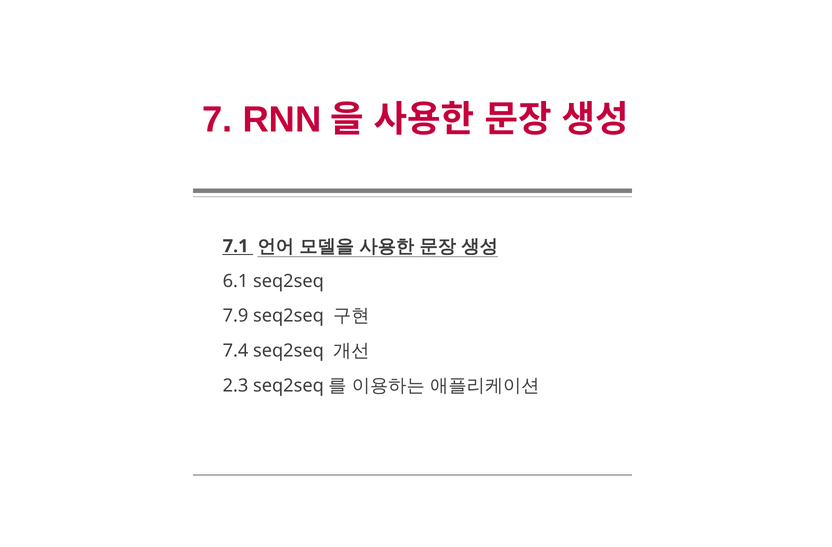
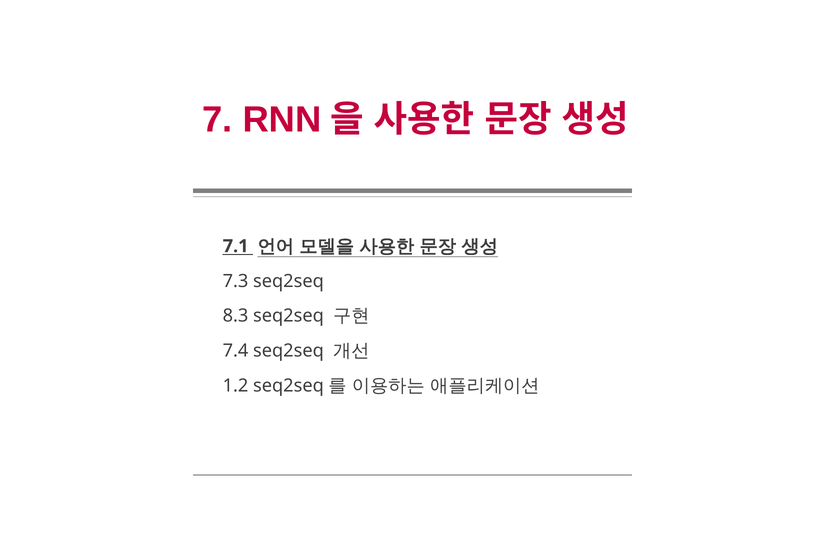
6.1: 6.1 -> 7.3 (236, 281)
7.9: 7.9 -> 8.3 (236, 316)
2.3: 2.3 -> 1.2 (236, 385)
